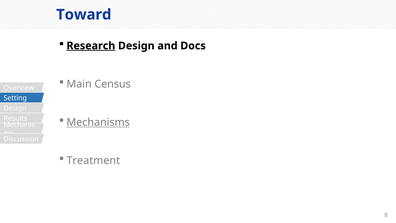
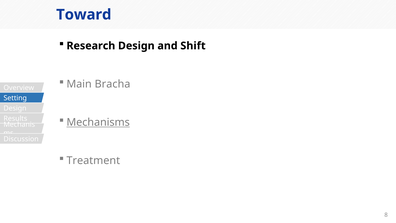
Research underline: present -> none (91, 46)
Docs: Docs -> Shift (193, 46)
Census: Census -> Bracha (113, 84)
